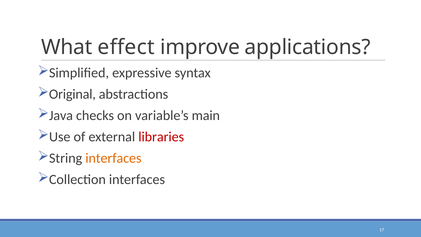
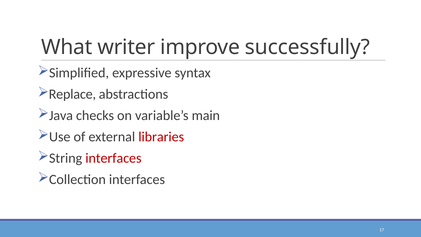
effect: effect -> writer (126, 47)
applications: applications -> successfully (308, 47)
Original: Original -> Replace (72, 94)
interfaces colour: orange -> red (113, 158)
